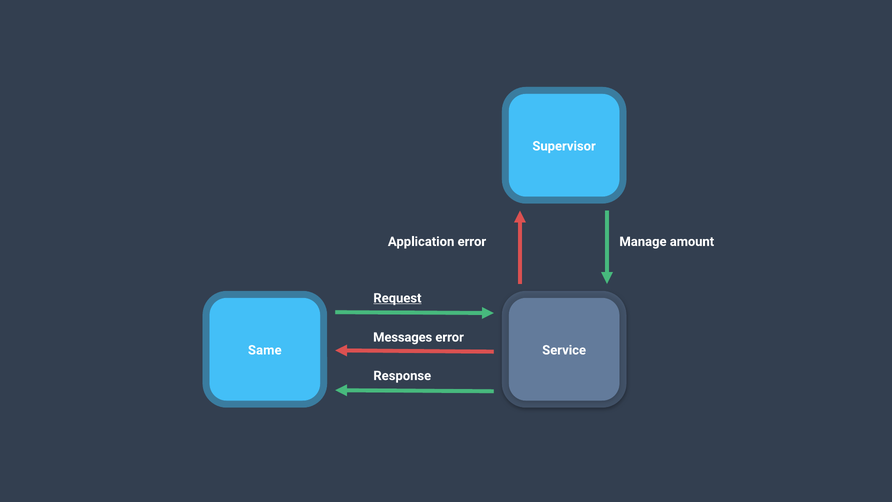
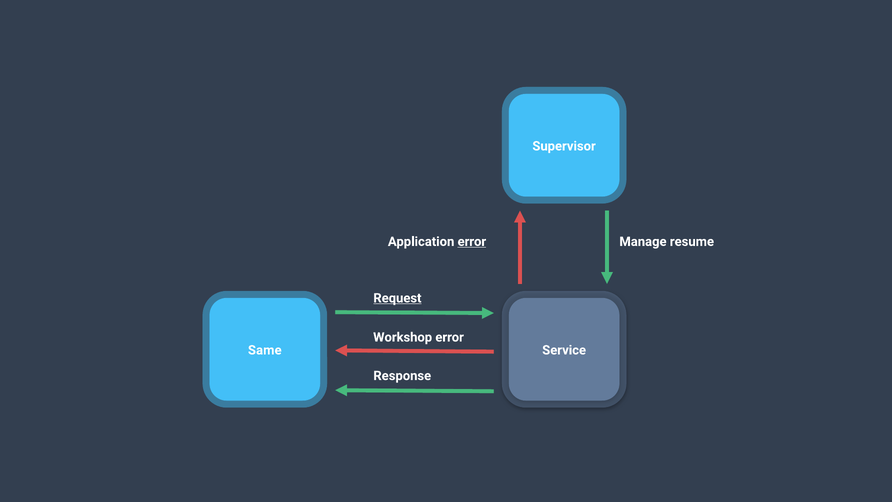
error underline: none -> present (472, 241)
amount: amount -> resume (692, 241)
Messages: Messages -> Workshop (403, 337)
